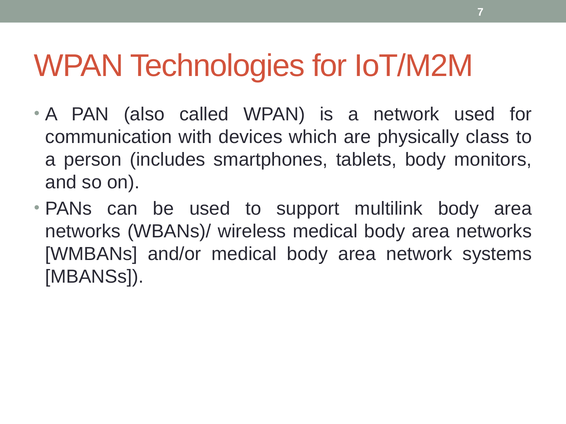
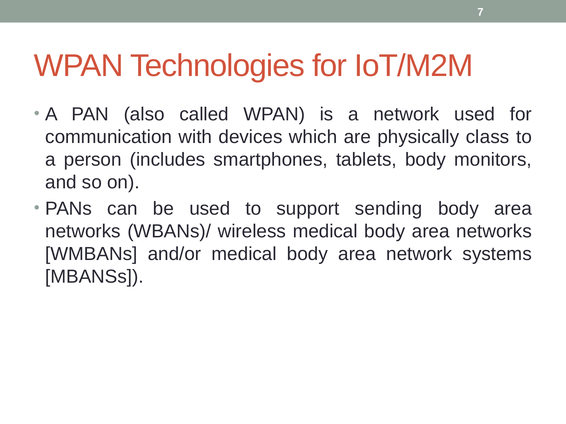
multilink: multilink -> sending (389, 209)
